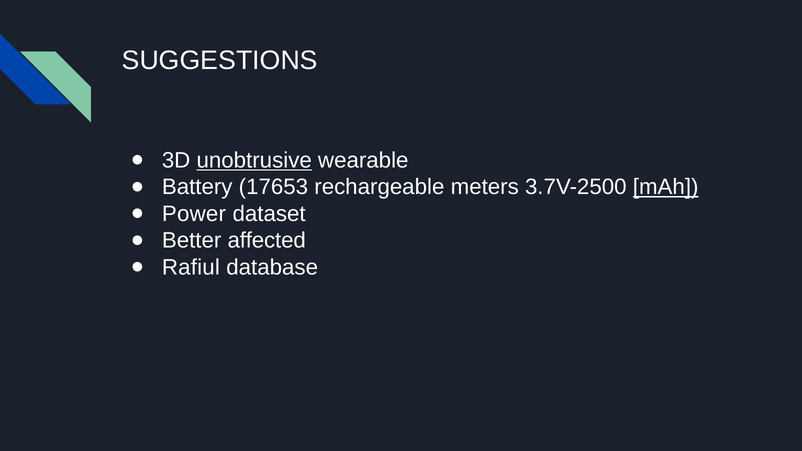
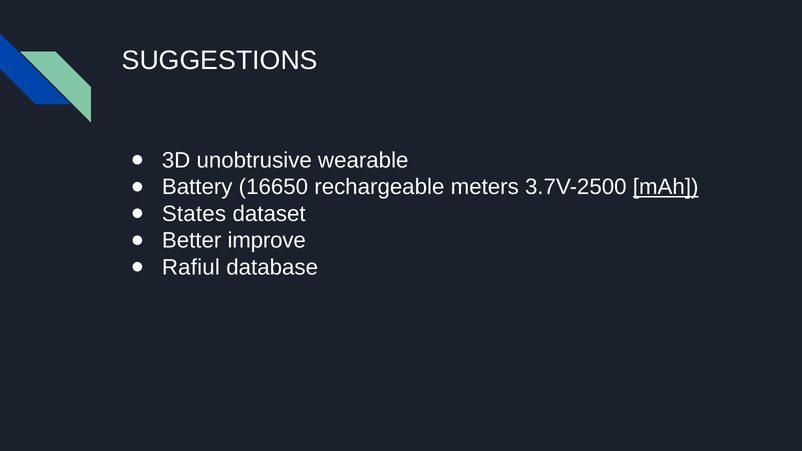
unobtrusive underline: present -> none (254, 160)
17653: 17653 -> 16650 (273, 187)
Power: Power -> States (194, 214)
affected: affected -> improve (267, 241)
